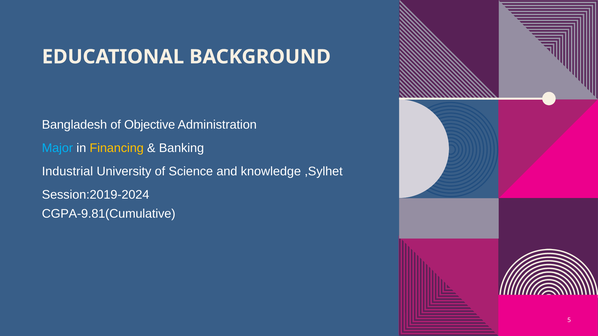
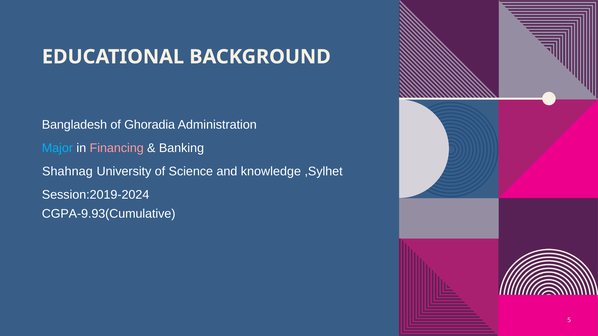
Objective: Objective -> Ghoradia (150, 125)
Financing colour: yellow -> pink (117, 148)
Industrial: Industrial -> Shahnag (67, 172)
CGPA-9.81(Cumulative: CGPA-9.81(Cumulative -> CGPA-9.93(Cumulative (109, 214)
